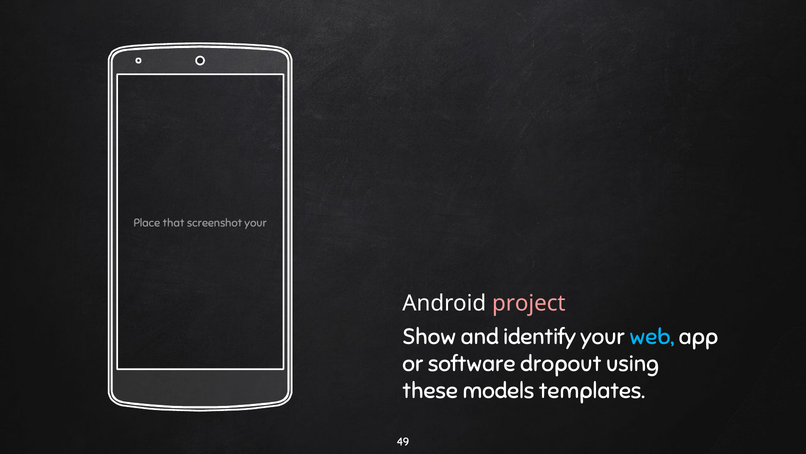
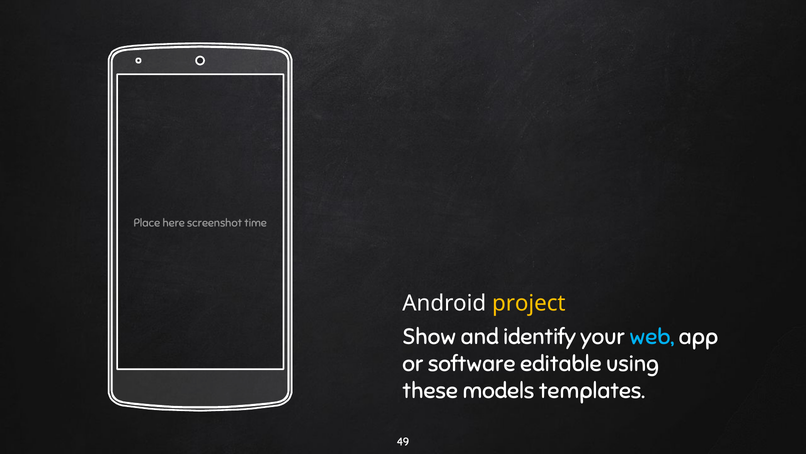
that: that -> here (174, 223)
screenshot your: your -> time (256, 223)
project colour: pink -> yellow (529, 303)
dropout: dropout -> editable (561, 363)
